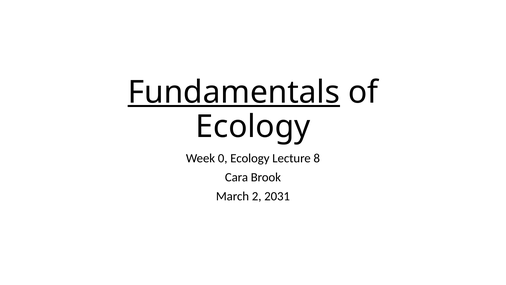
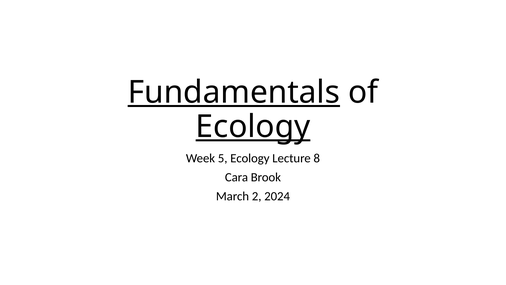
Ecology underline: none -> present (253, 126)
0: 0 -> 5 (223, 158)
2031: 2031 -> 2024 (277, 196)
